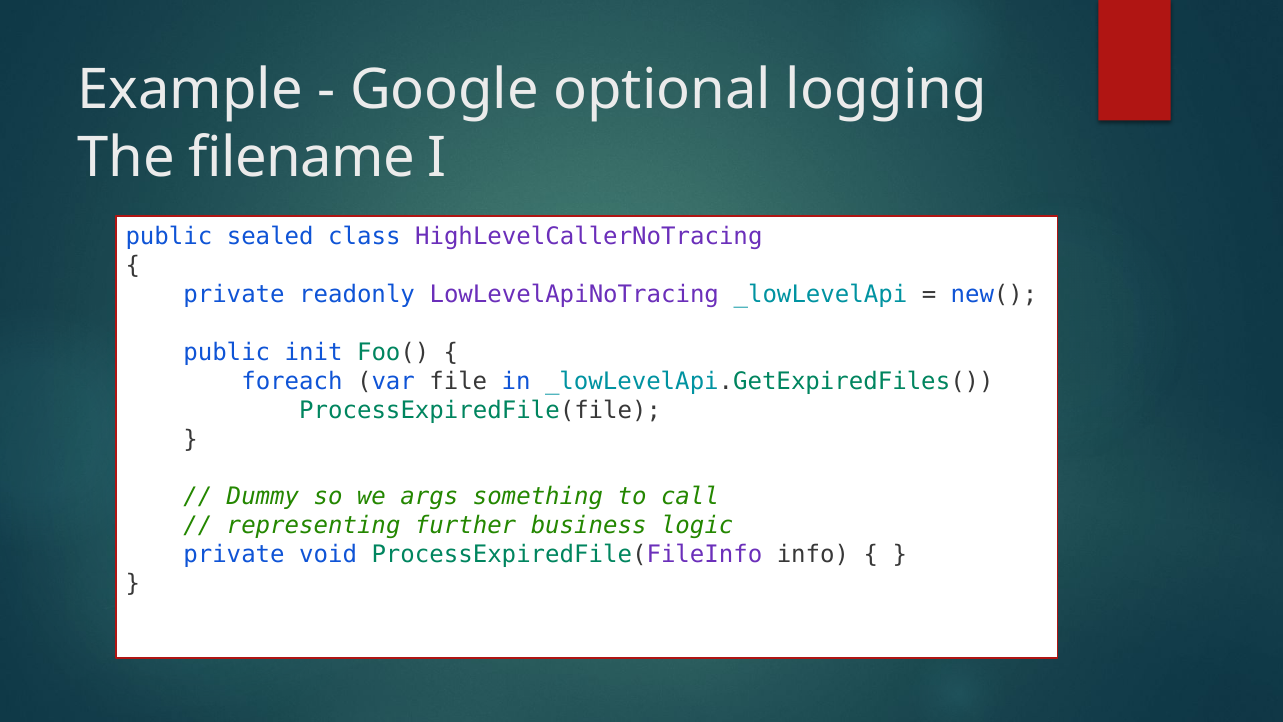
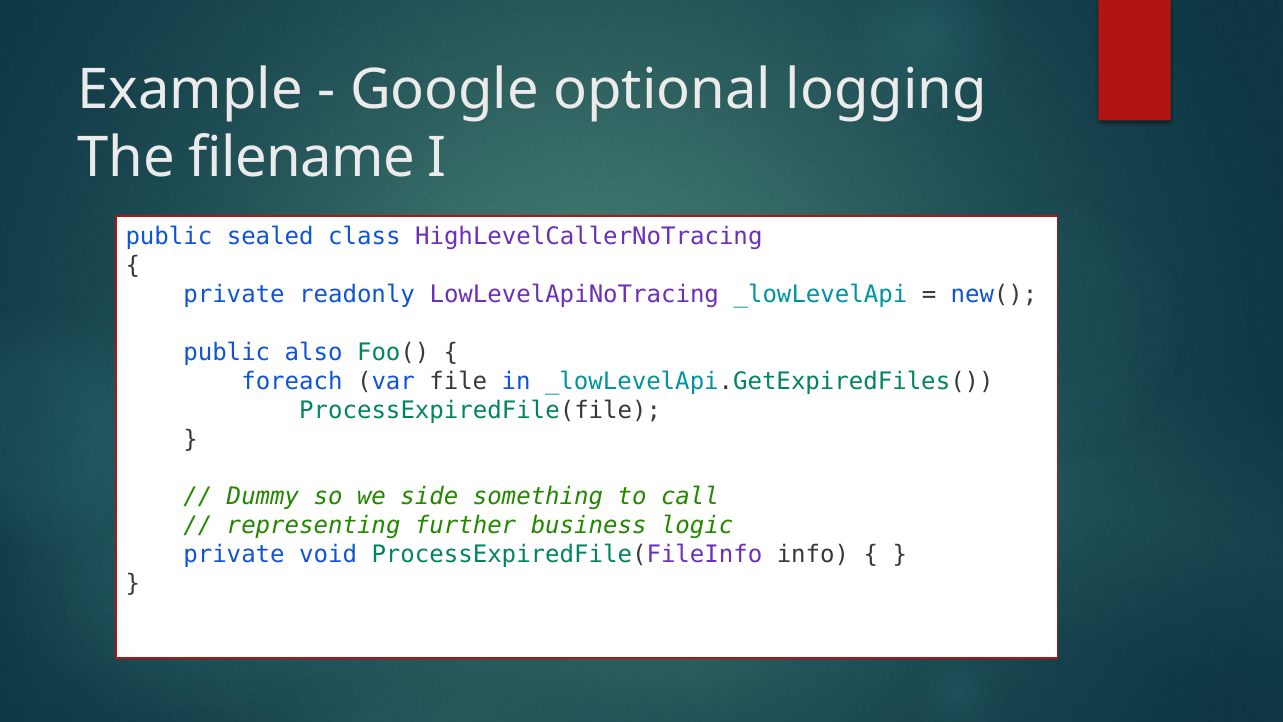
init: init -> also (314, 352)
args: args -> side (429, 497)
